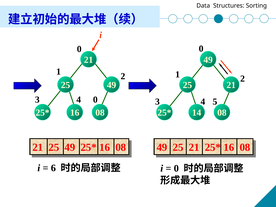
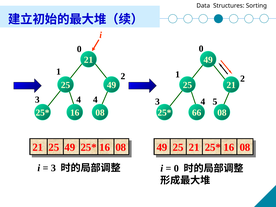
4 0: 0 -> 4 (95, 100)
14: 14 -> 66 (197, 113)
6: 6 -> 3 (53, 168)
